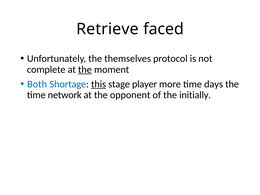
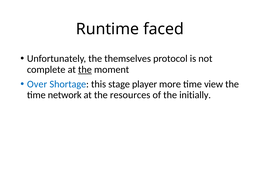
Retrieve: Retrieve -> Runtime (108, 29)
Both: Both -> Over (37, 84)
this underline: present -> none (99, 84)
days: days -> view (214, 84)
opponent: opponent -> resources (130, 95)
